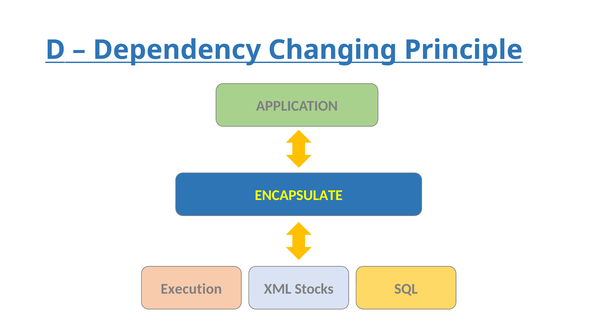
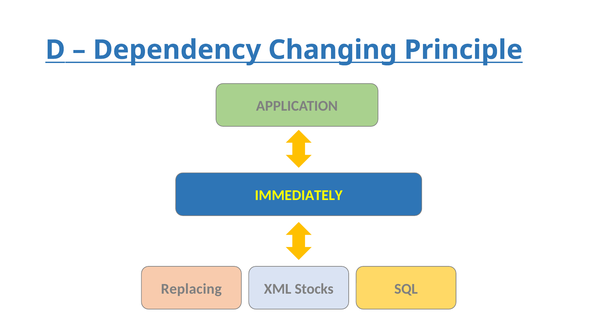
ENCAPSULATE: ENCAPSULATE -> IMMEDIATELY (299, 195)
Execution: Execution -> Replacing (191, 289)
